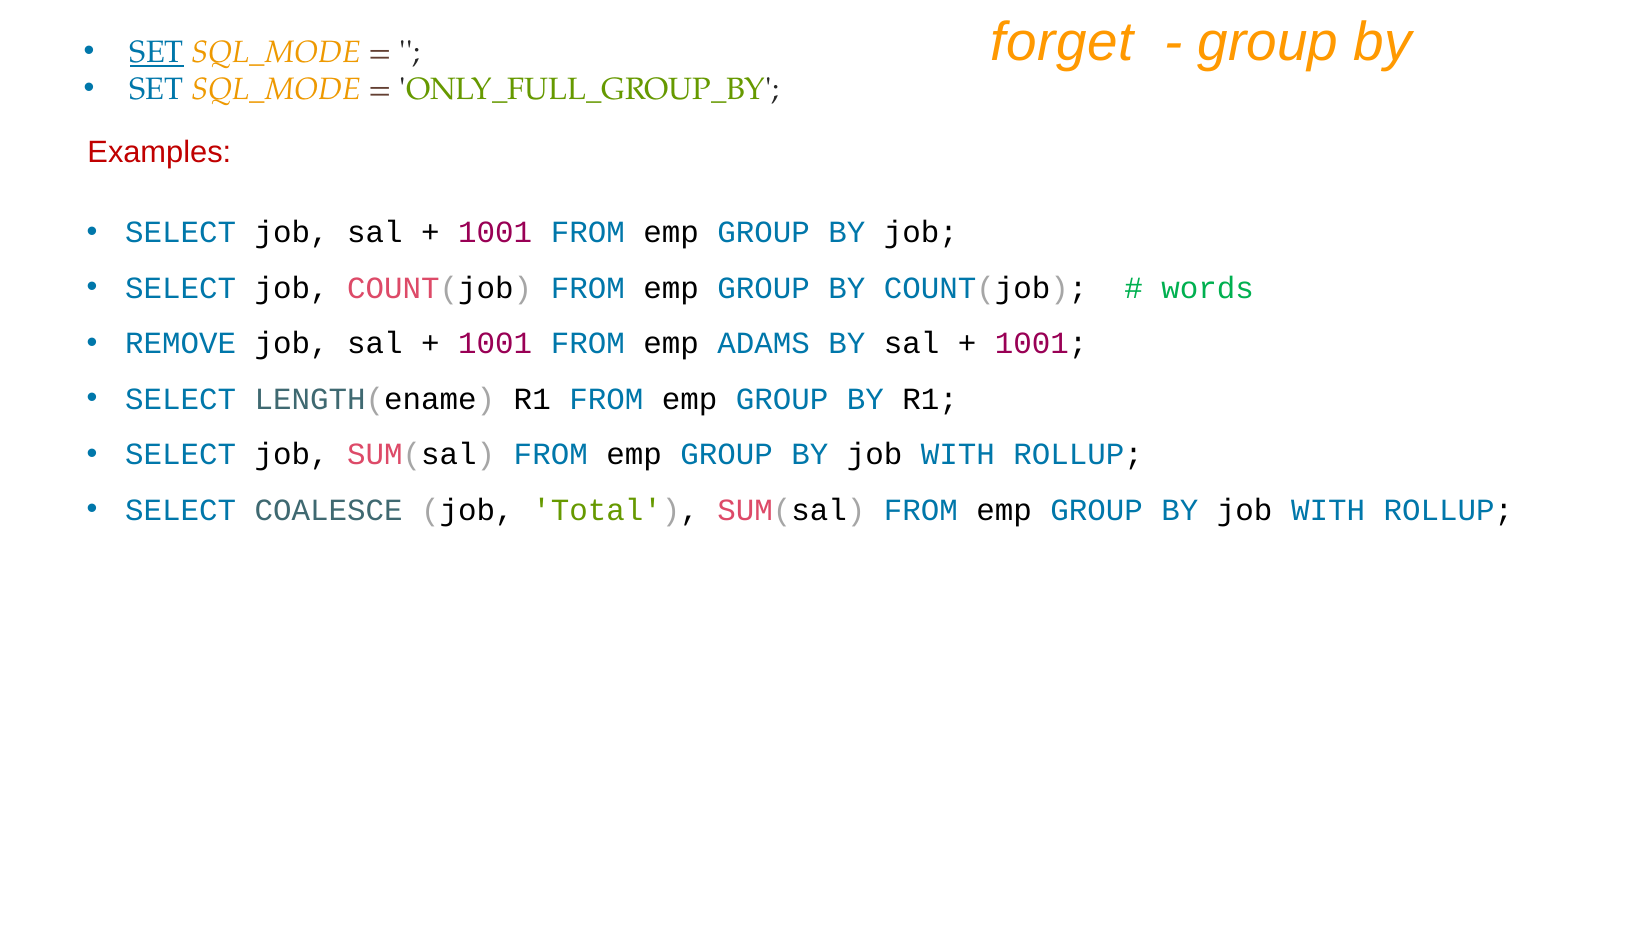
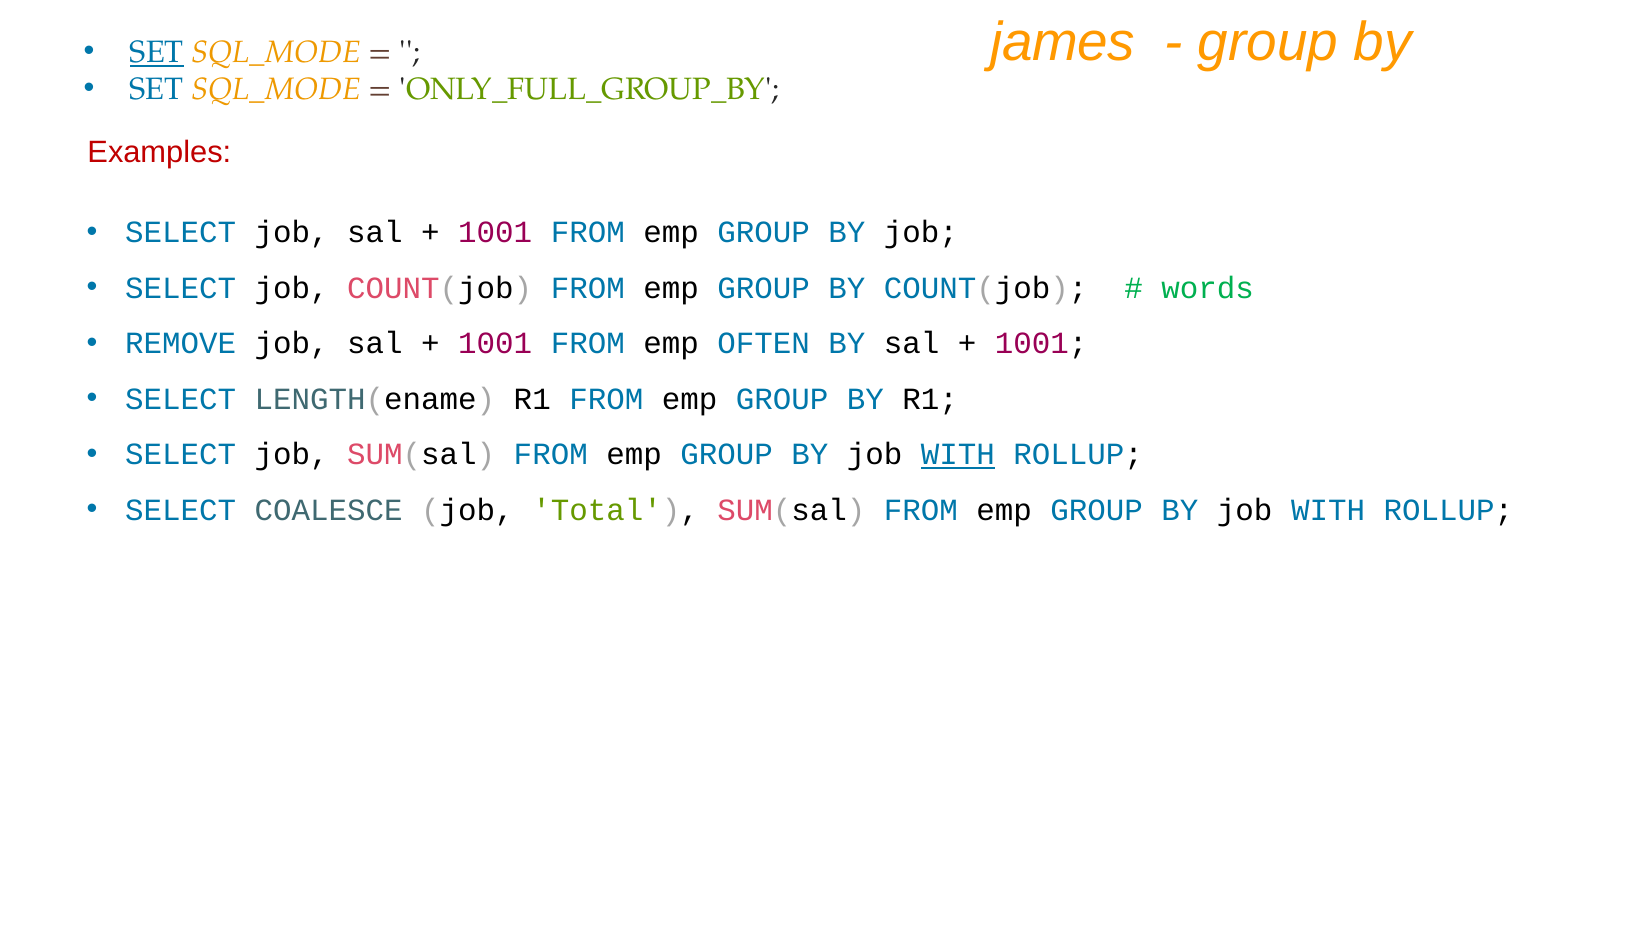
forget: forget -> james (1063, 43)
ADAMS: ADAMS -> OFTEN (764, 344)
WITH underline: none -> present (958, 455)
